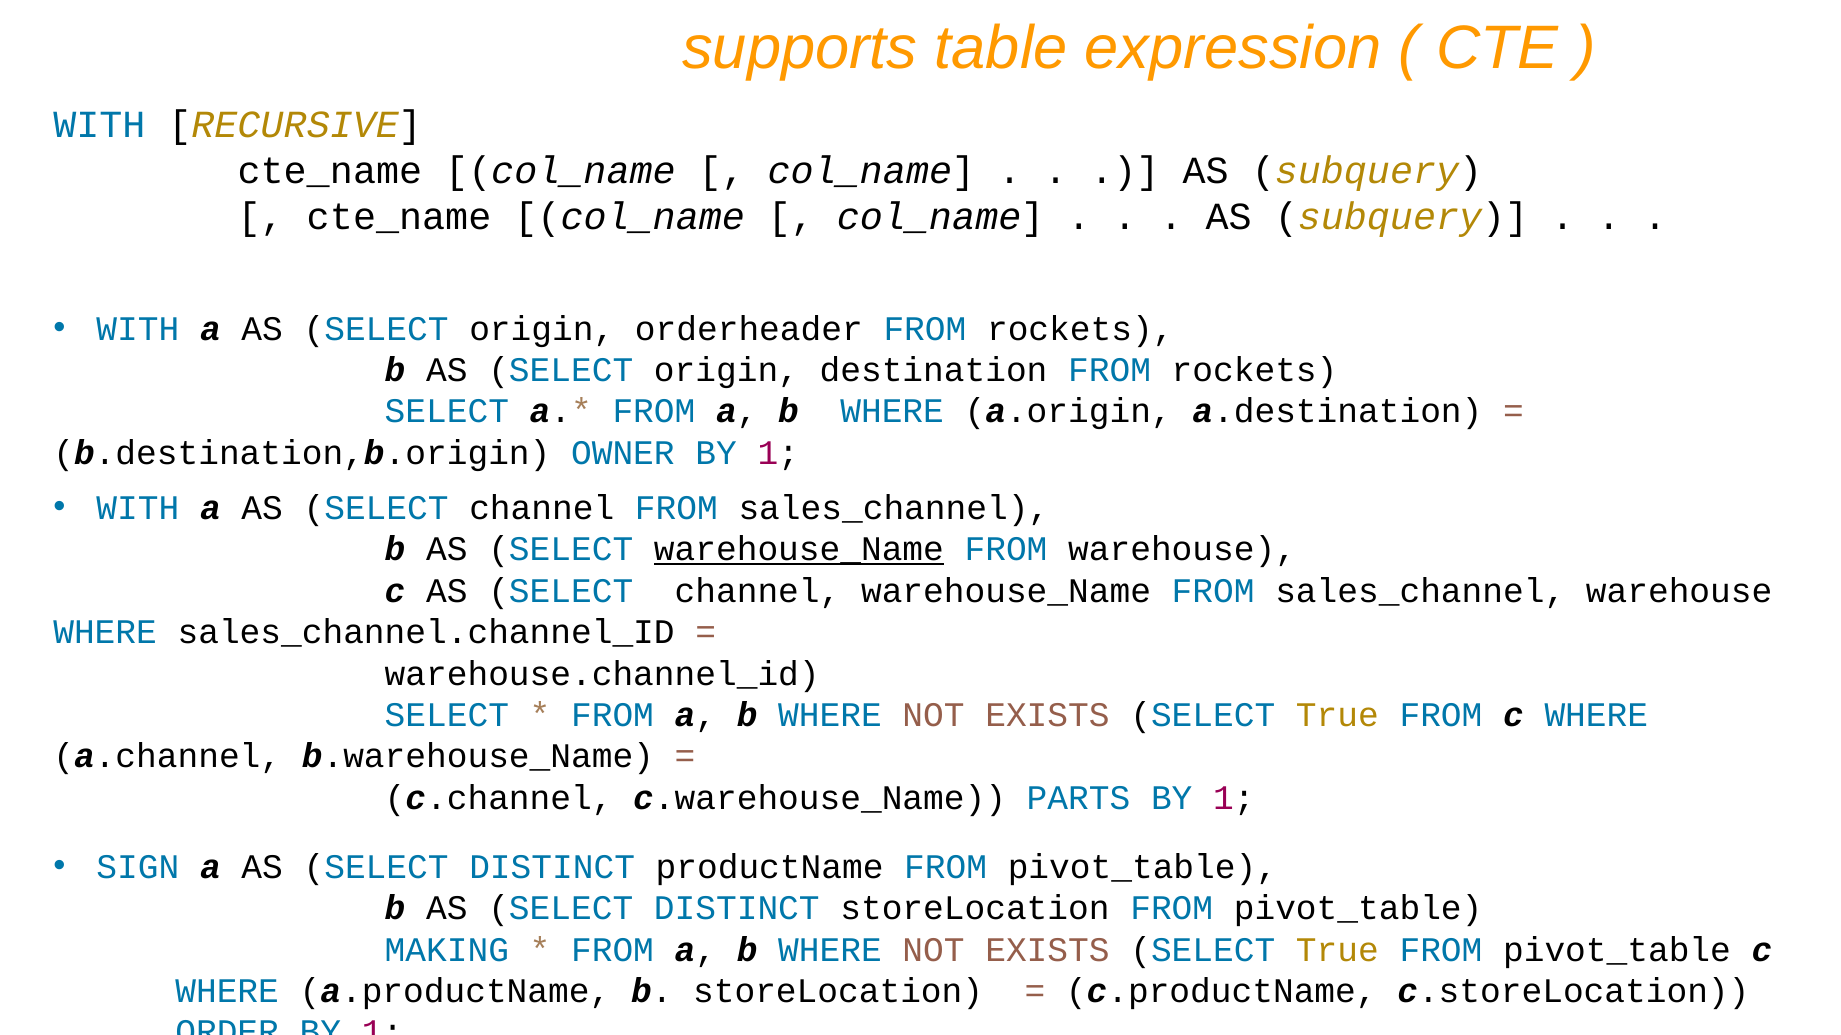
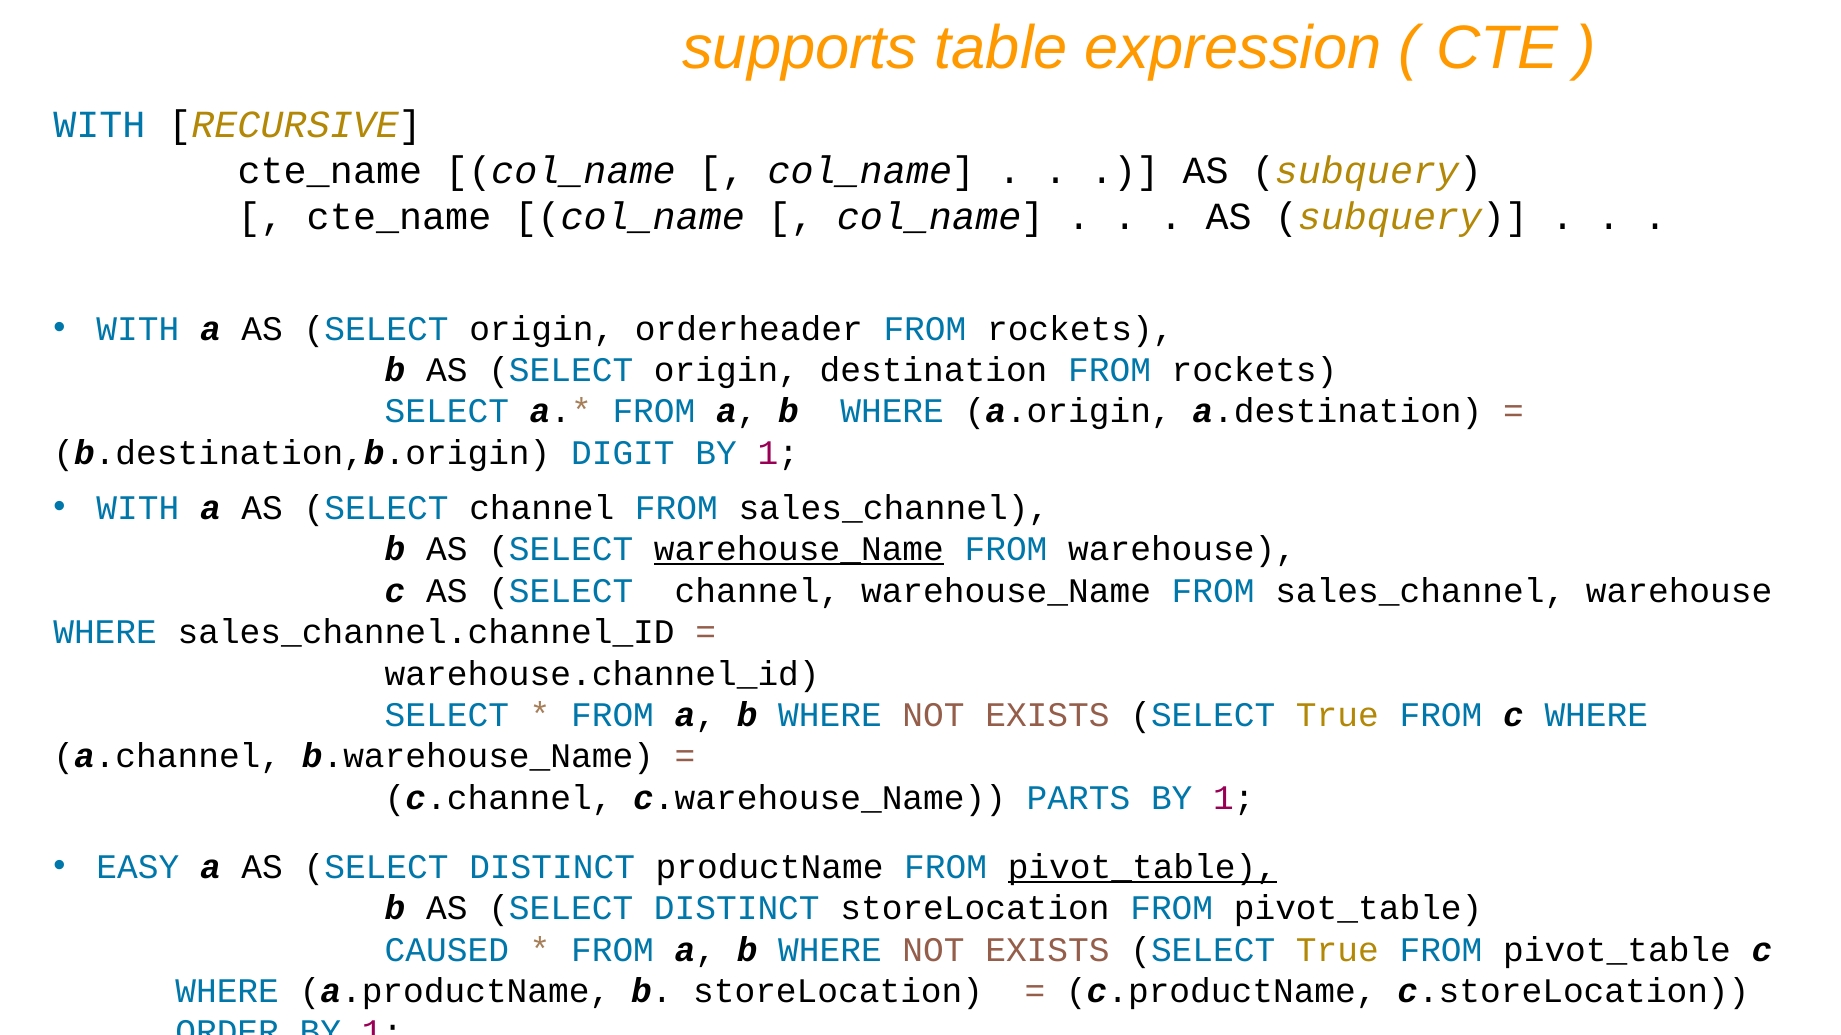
OWNER: OWNER -> DIGIT (623, 453)
SIGN: SIGN -> EASY (138, 867)
pivot_table underline: none -> present (1142, 867)
MAKING: MAKING -> CAUSED (447, 950)
